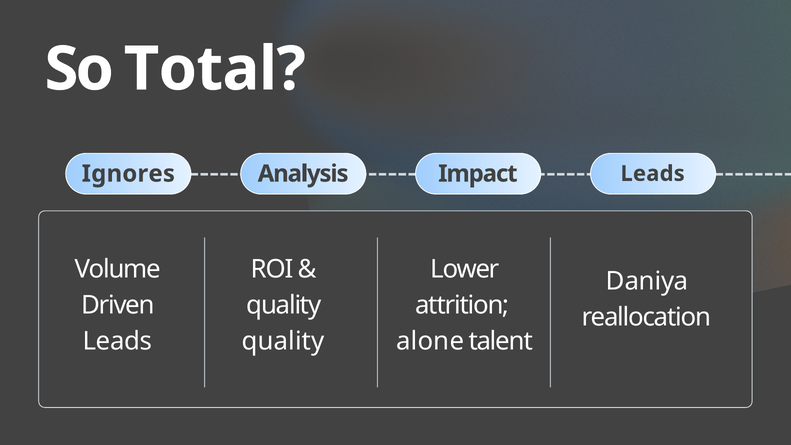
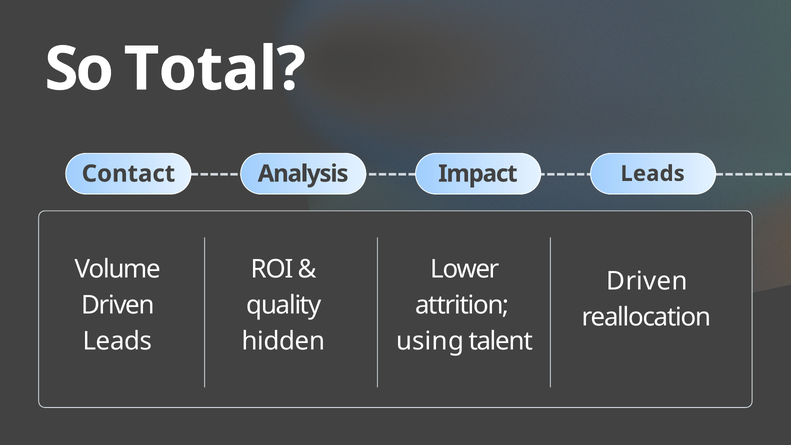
Ignores: Ignores -> Contact (128, 174)
Daniya: Daniya -> Driven (647, 281)
quality: quality -> hidden (283, 341)
alone: alone -> using (430, 341)
